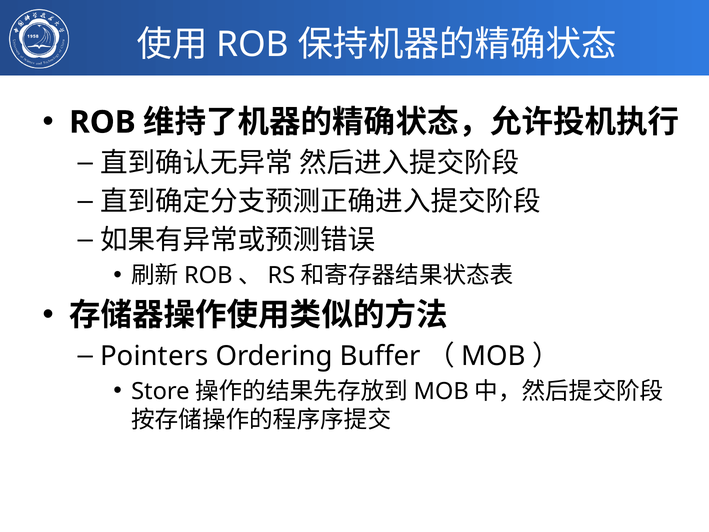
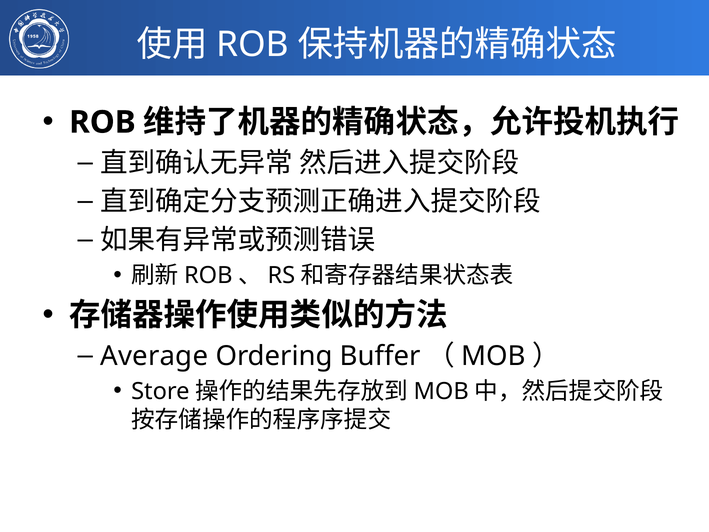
Pointers: Pointers -> Average (154, 356)
